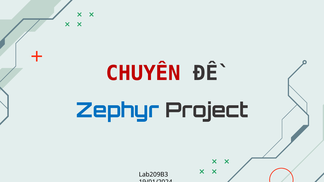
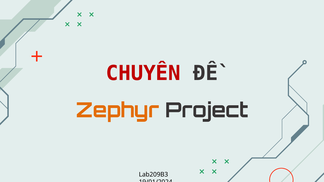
Zephyr colour: blue -> orange (117, 111)
